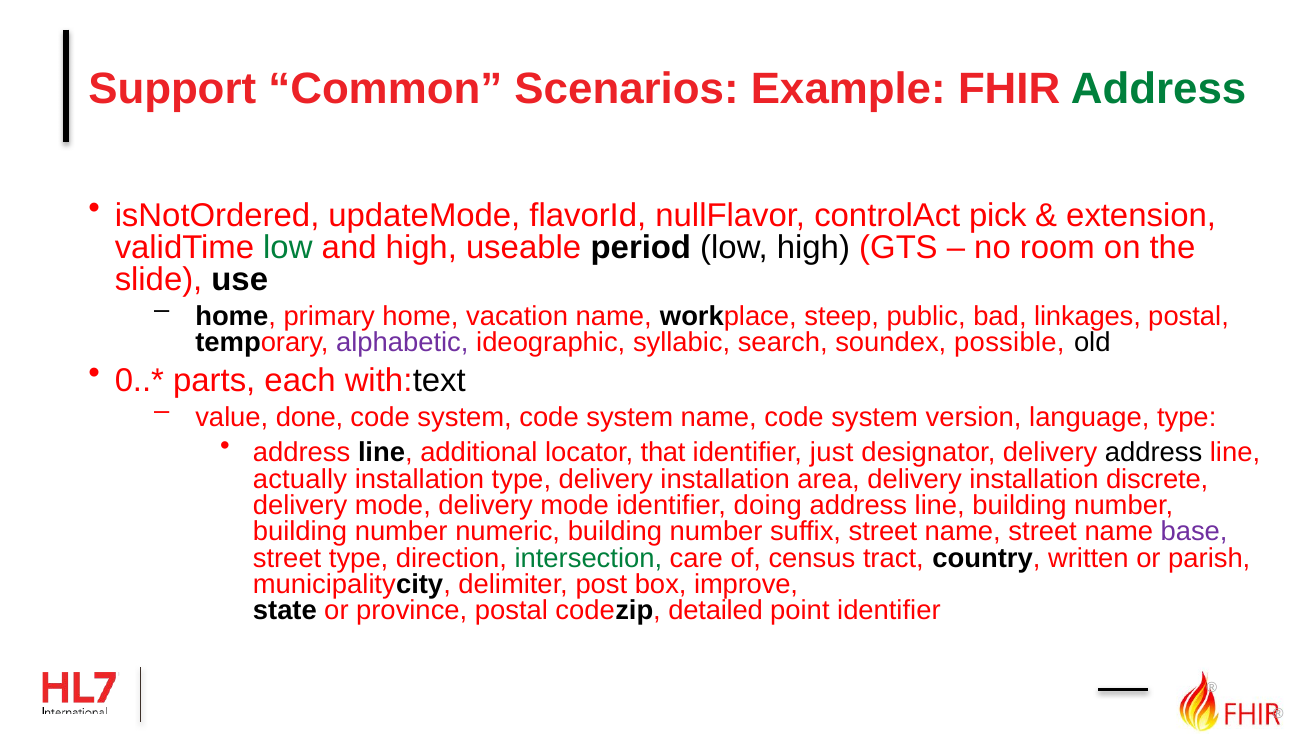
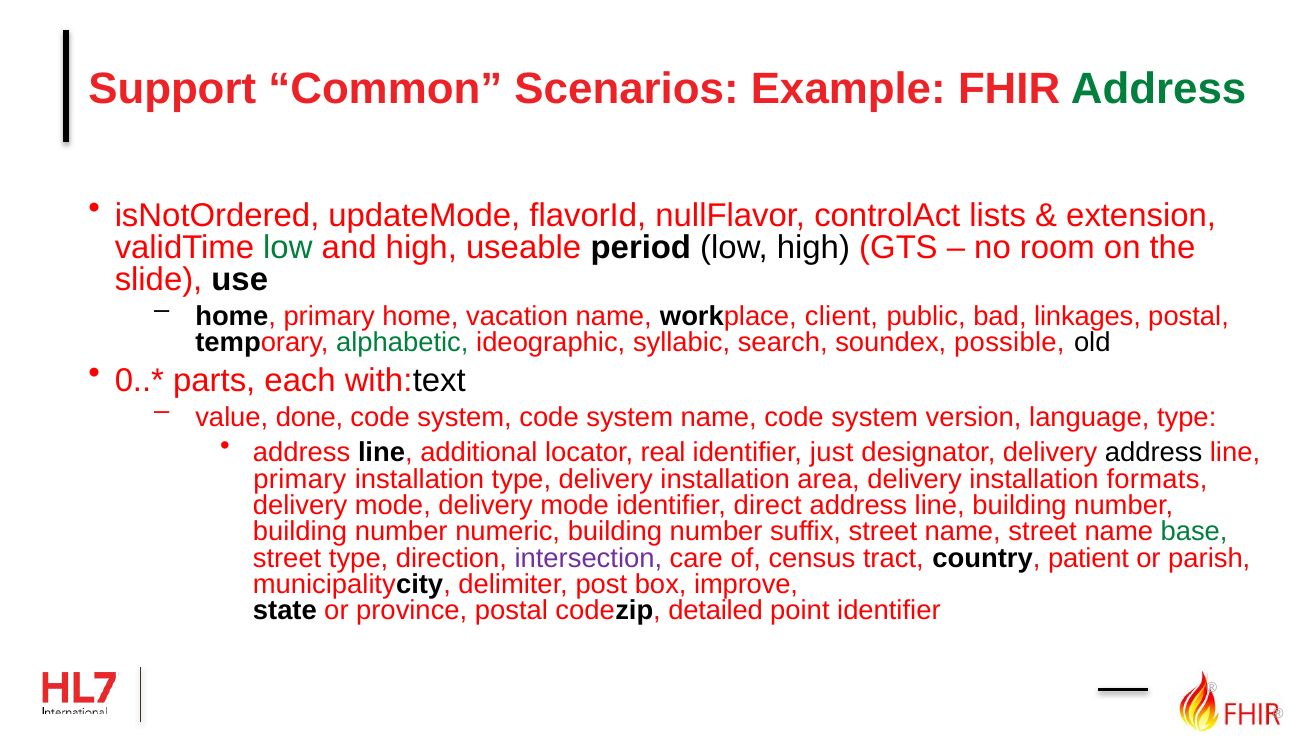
pick: pick -> lists (998, 216)
steep: steep -> client (841, 316)
alphabetic colour: purple -> green (402, 342)
that: that -> real (663, 453)
actually: actually -> primary (300, 479)
discrete: discrete -> formats (1157, 479)
doing: doing -> direct (768, 506)
base colour: purple -> green (1194, 532)
intersection colour: green -> purple (588, 558)
written: written -> patient (1088, 558)
